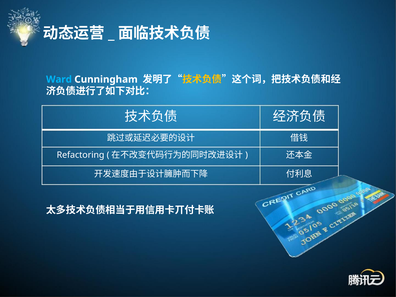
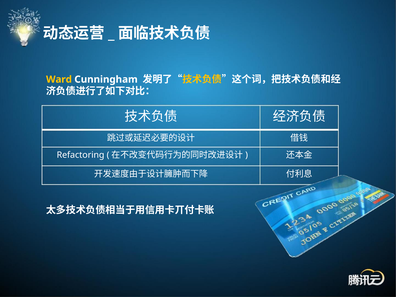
Ward colour: light blue -> yellow (59, 79)
